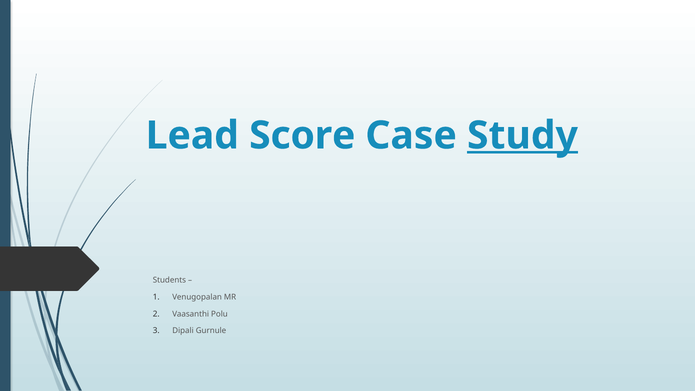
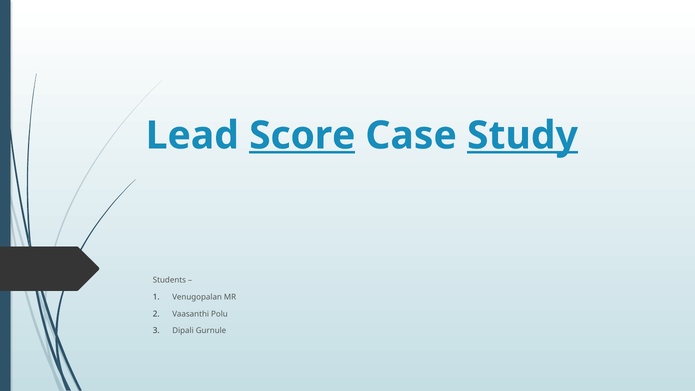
Score underline: none -> present (302, 136)
